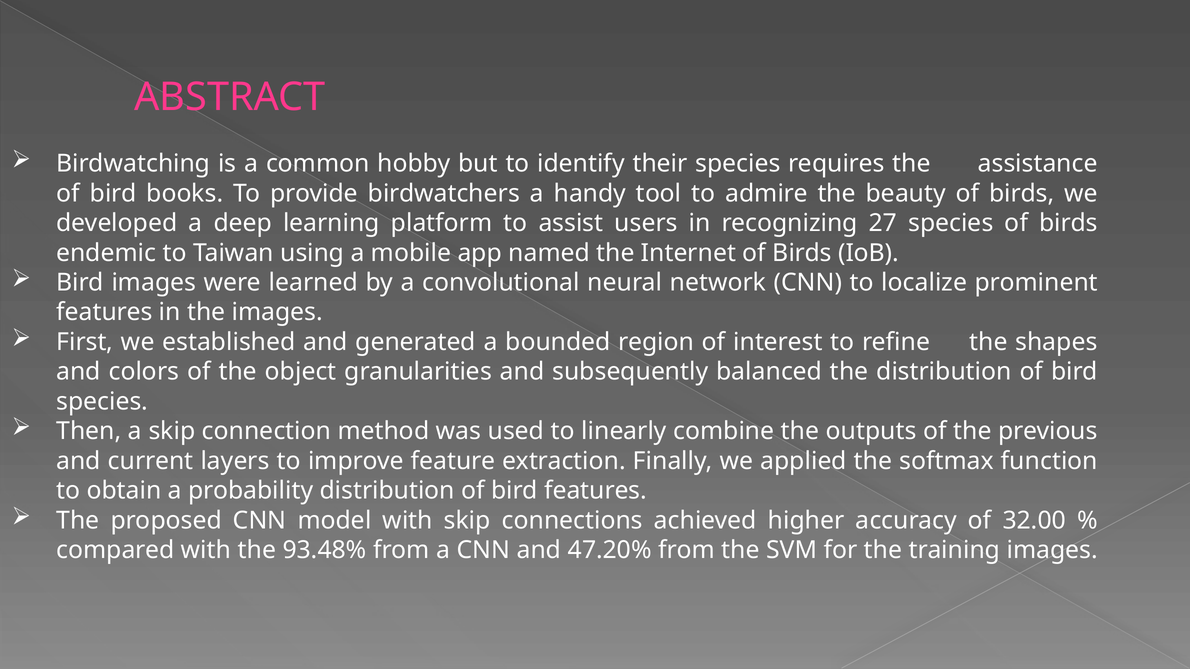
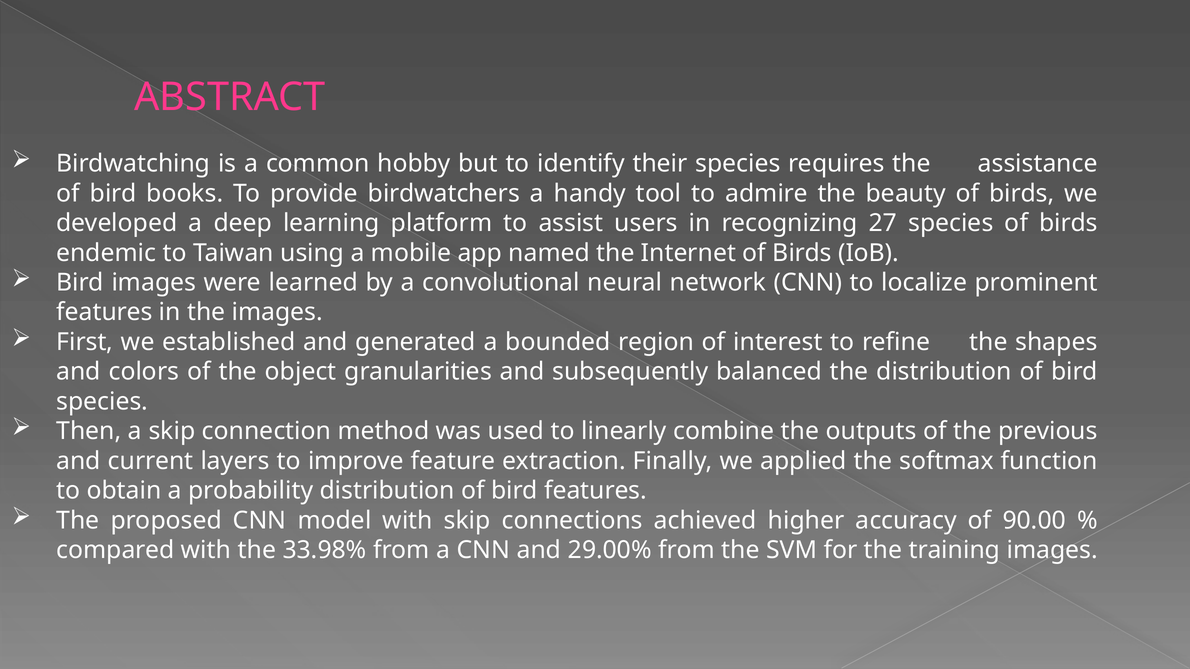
32.00: 32.00 -> 90.00 (1034, 521)
93.48%: 93.48% -> 33.98% (325, 551)
47.20%: 47.20% -> 29.00% (610, 551)
